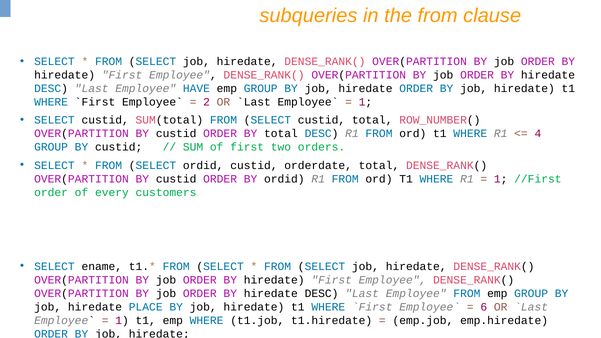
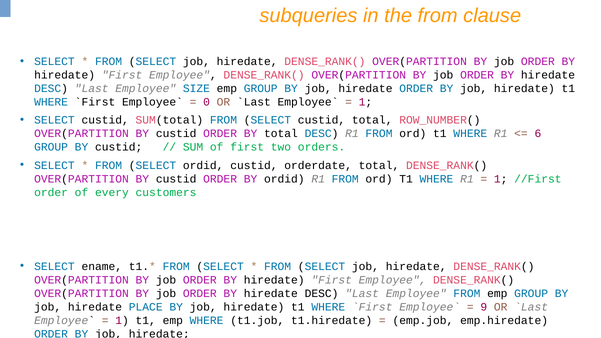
HAVE: HAVE -> SIZE (196, 89)
2: 2 -> 0 (207, 102)
4: 4 -> 6 (538, 134)
6: 6 -> 9 (484, 307)
